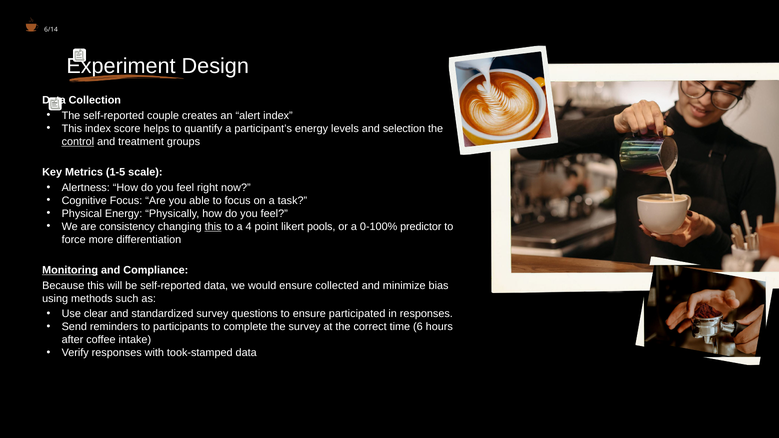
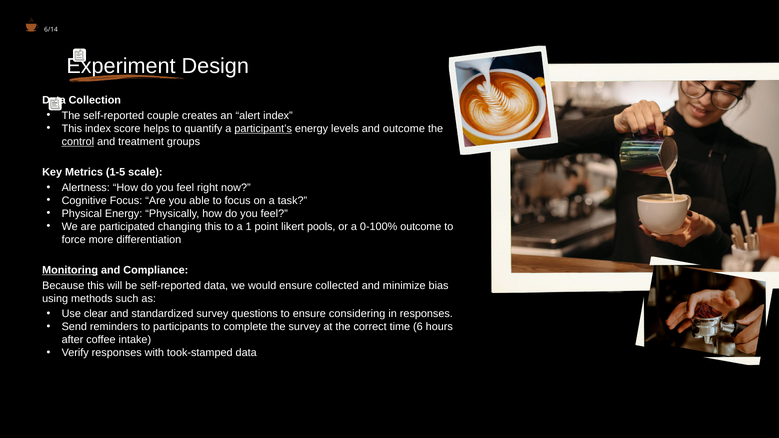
participant’s underline: none -> present (263, 129)
and selection: selection -> outcome (404, 129)
consistency: consistency -> participated (127, 227)
this underline: present -> none (213, 227)
4: 4 -> 1 (249, 227)
0-100% predictor: predictor -> outcome (421, 227)
participated: participated -> considering (357, 314)
